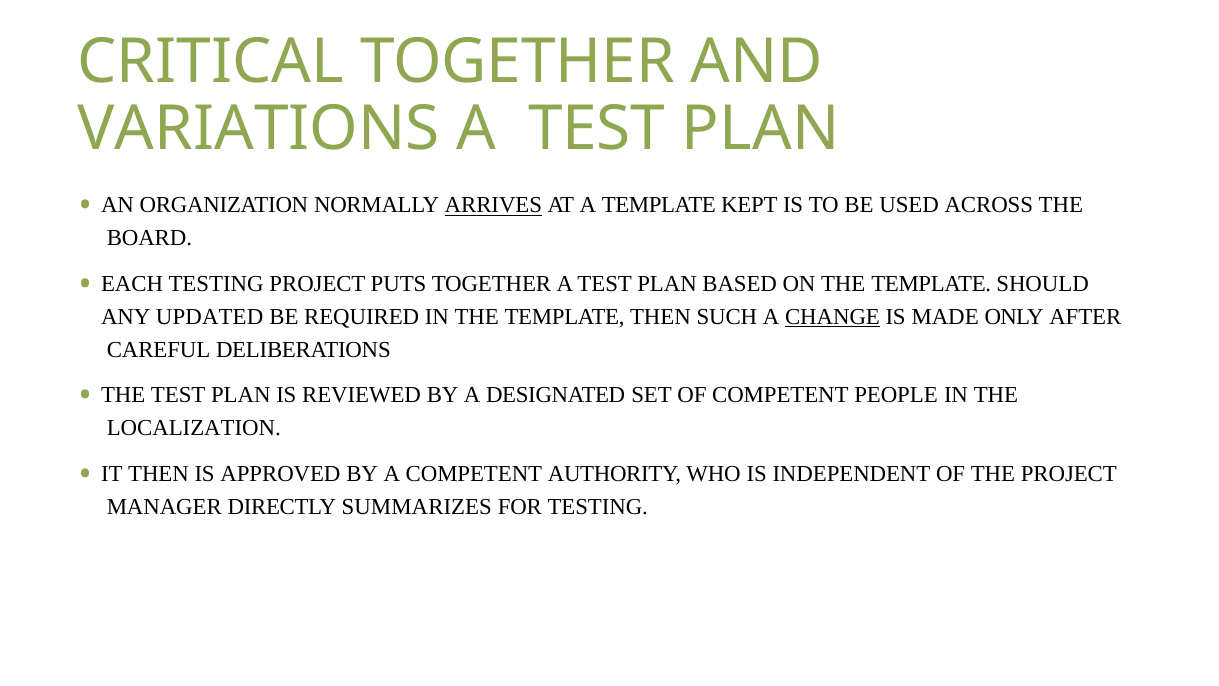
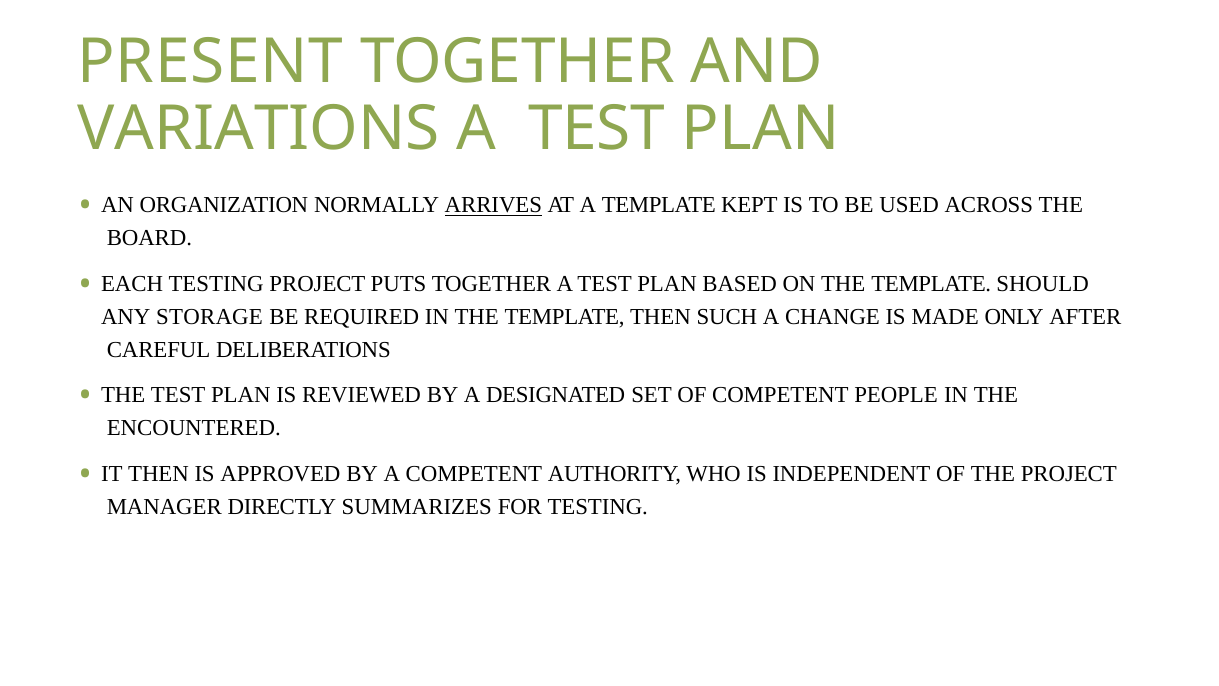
CRITICAL: CRITICAL -> PRESENT (210, 62)
UPDATED: UPDATED -> STORAGE (210, 317)
CHANGE underline: present -> none (832, 317)
LOCALIZATION: LOCALIZATION -> ENCOUNTERED (194, 428)
